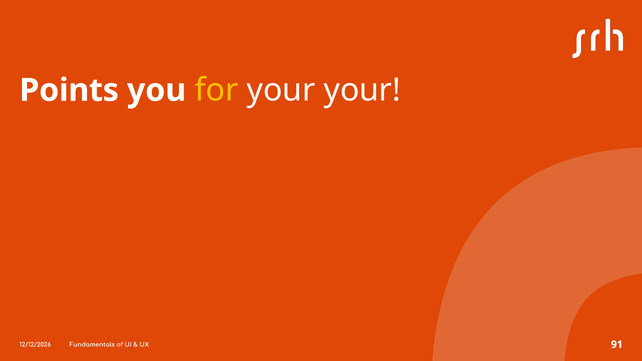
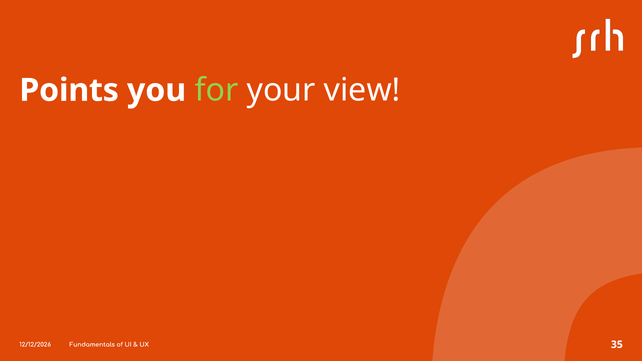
for colour: yellow -> light green (216, 90)
your your: your -> view (362, 90)
91: 91 -> 35 (617, 345)
